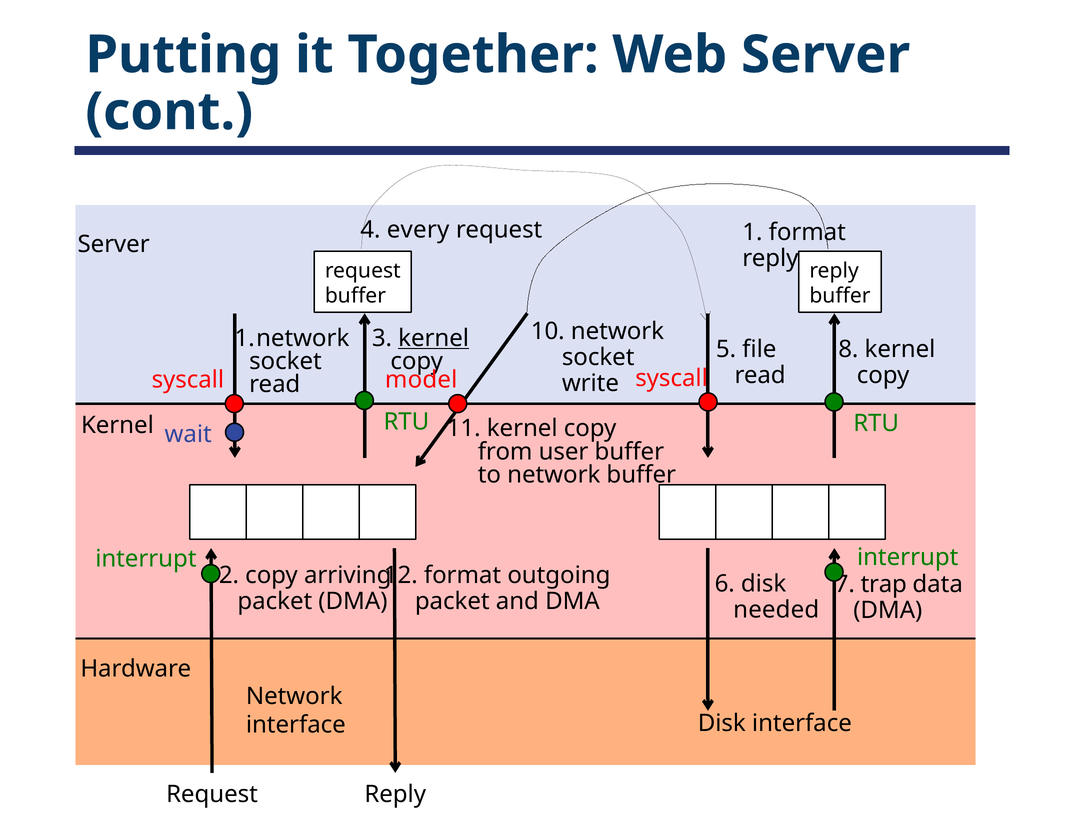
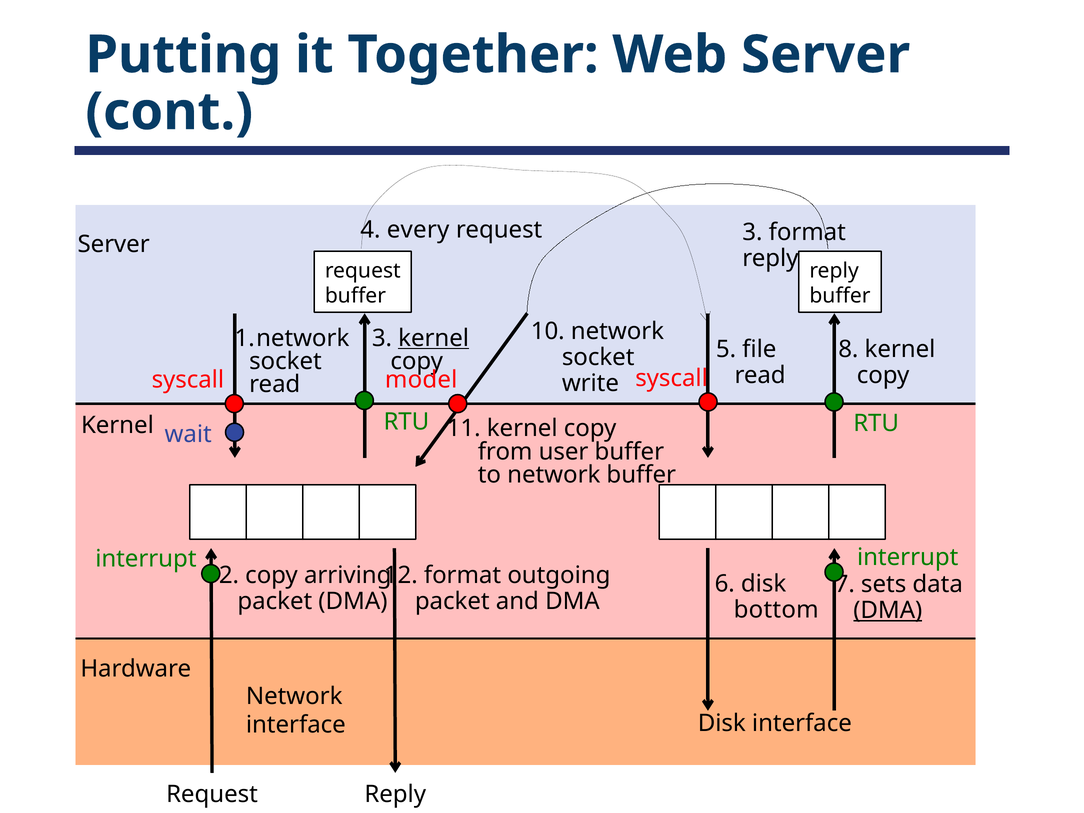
request 1: 1 -> 3 (752, 232)
trap: trap -> sets (884, 584)
needed: needed -> bottom (776, 610)
DMA underline: none -> present (888, 610)
